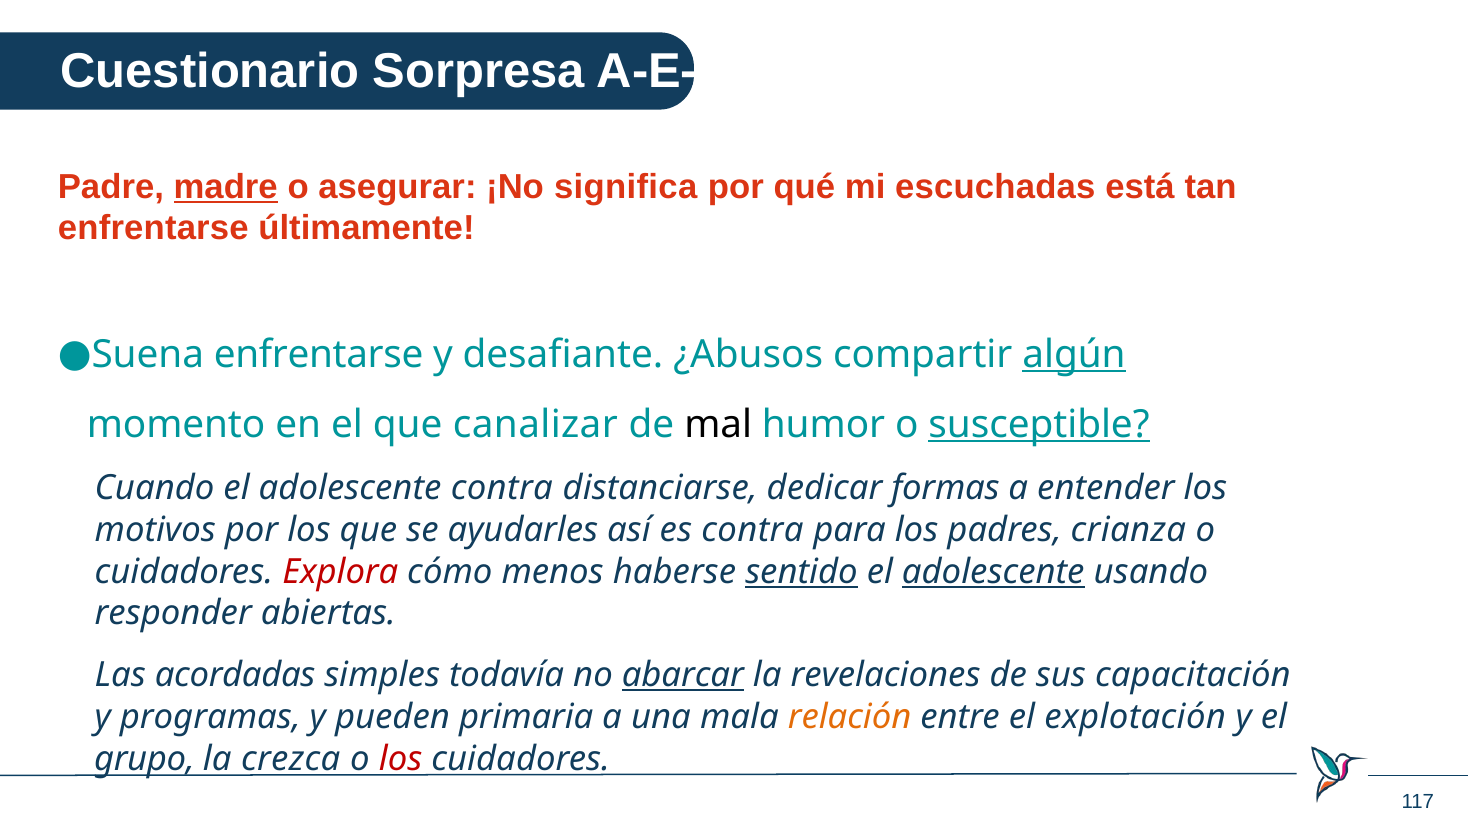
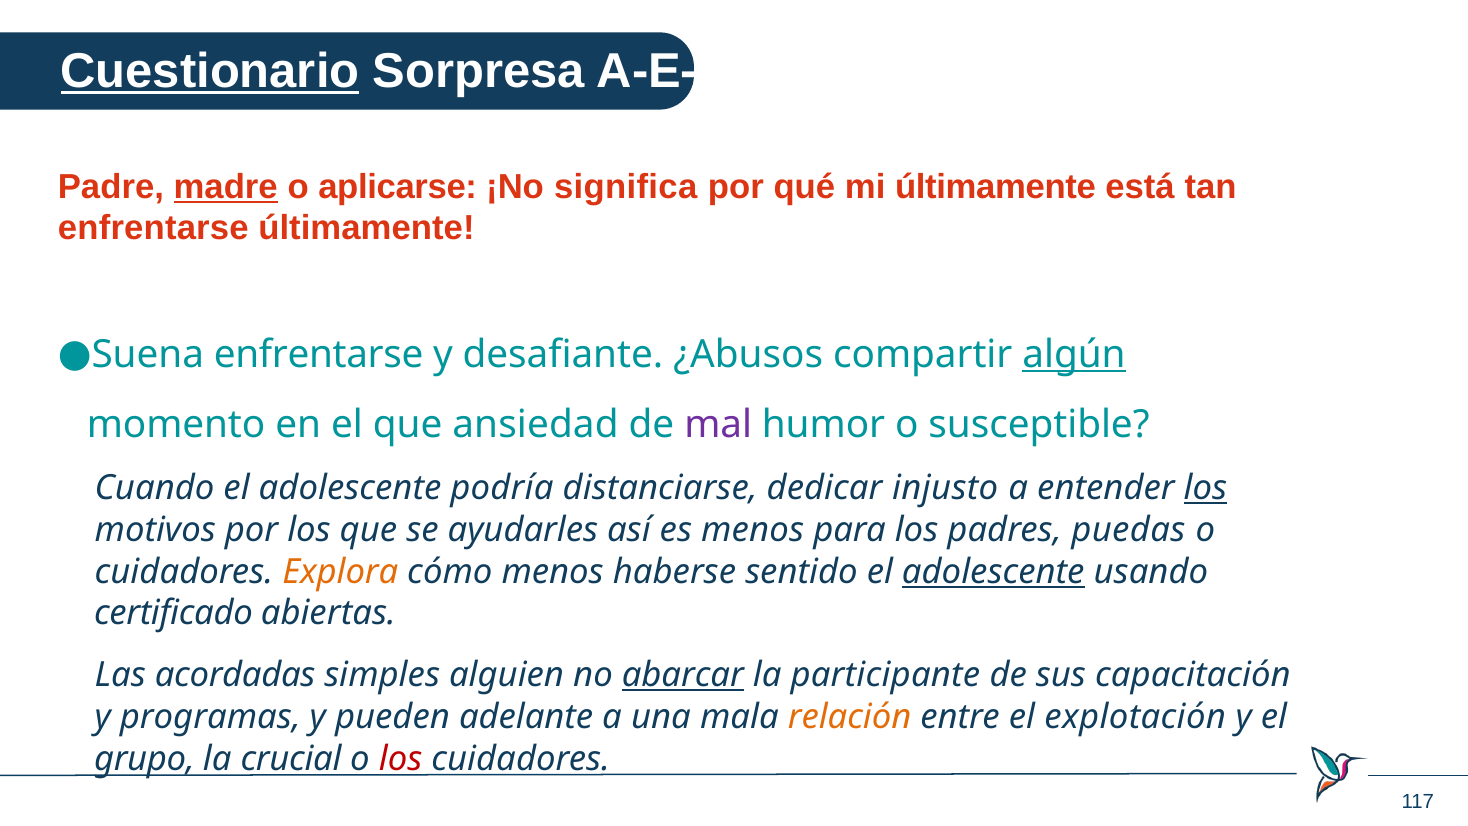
Cuestionario underline: none -> present (210, 72)
asegurar: asegurar -> aplicarse (398, 187)
mi escuchadas: escuchadas -> últimamente (996, 187)
canalizar: canalizar -> ansiedad (535, 424)
mal colour: black -> purple (718, 424)
susceptible underline: present -> none (1039, 424)
adolescente contra: contra -> podría (502, 488)
formas: formas -> injusto (945, 488)
los underline: none -> present (1205, 488)
es contra: contra -> menos (753, 530)
crianza: crianza -> puedas (1128, 530)
Explora colour: red -> orange (340, 572)
sentido underline: present -> none (801, 572)
responder: responder -> certificado (173, 613)
todavía: todavía -> alguien (507, 675)
revelaciones: revelaciones -> participante (885, 675)
primaria: primaria -> adelante (526, 717)
crezca: crezca -> crucial (291, 758)
